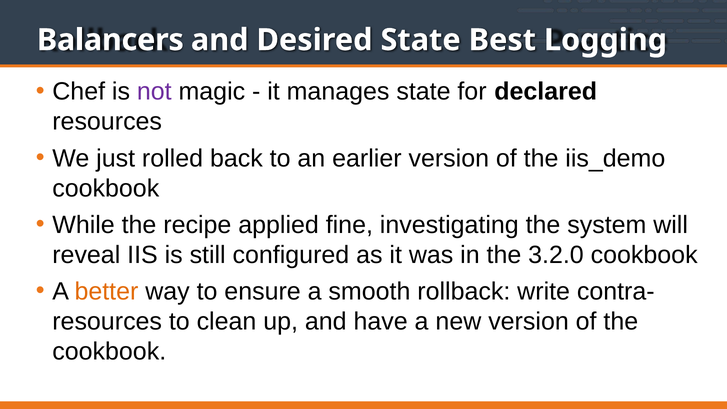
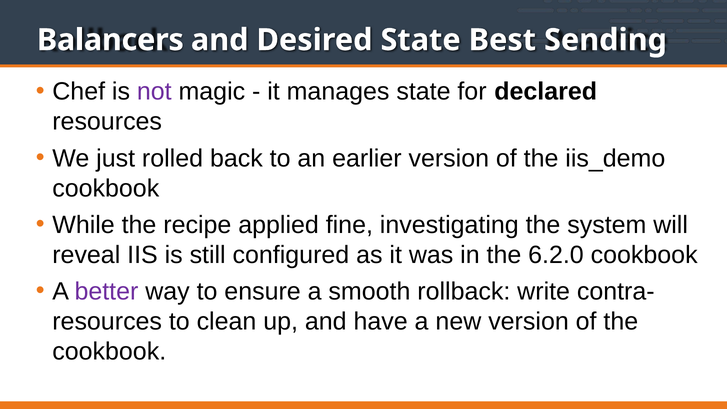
Logging: Logging -> Sending (605, 40)
3.2.0: 3.2.0 -> 6.2.0 (556, 255)
better colour: orange -> purple (106, 291)
